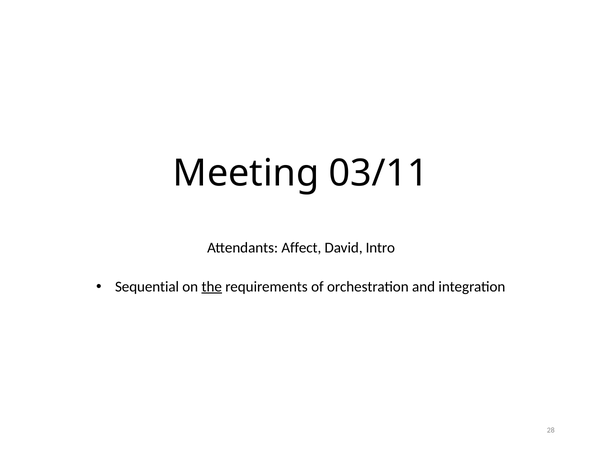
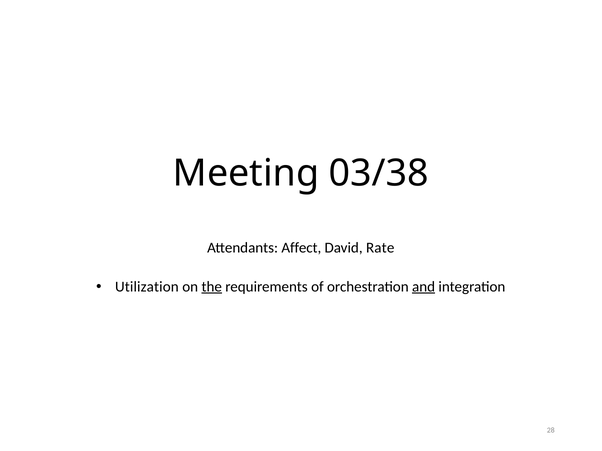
03/11: 03/11 -> 03/38 (379, 174)
Intro: Intro -> Rate (380, 248)
Sequential: Sequential -> Utilization (147, 287)
and underline: none -> present (424, 287)
